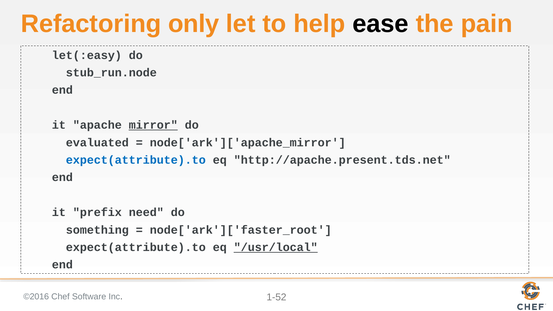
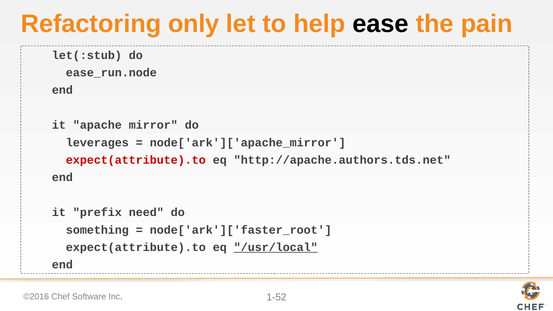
let(:easy: let(:easy -> let(:stub (87, 55)
stub_run.node: stub_run.node -> ease_run.node (111, 73)
mirror underline: present -> none (153, 125)
evaluated: evaluated -> leverages (97, 143)
expect(attribute).to colour: blue -> red (136, 160)
http://apache.present.tds.net: http://apache.present.tds.net -> http://apache.authors.tds.net (342, 160)
